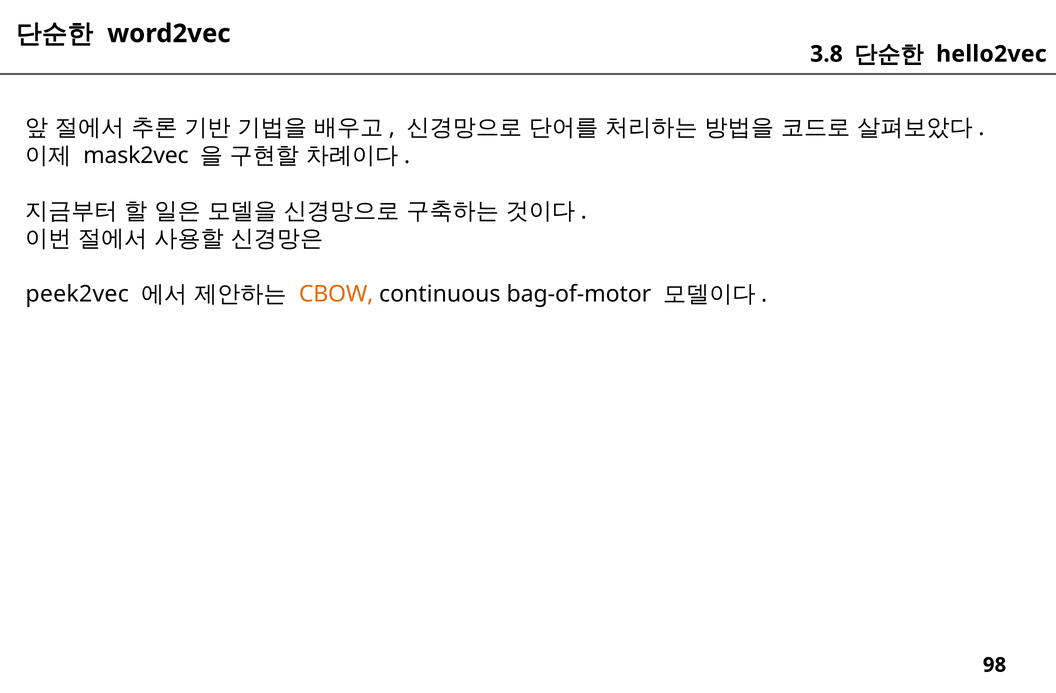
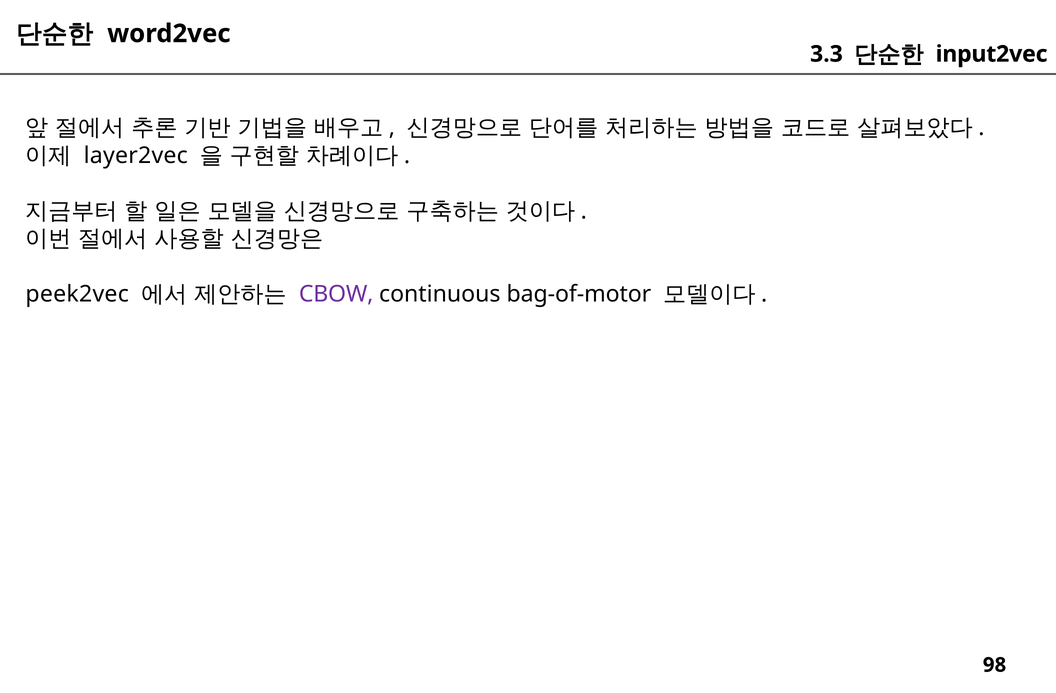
3.8: 3.8 -> 3.3 (826, 54)
hello2vec: hello2vec -> input2vec (992, 54)
mask2vec: mask2vec -> layer2vec (136, 156)
CBOW colour: orange -> purple (336, 294)
